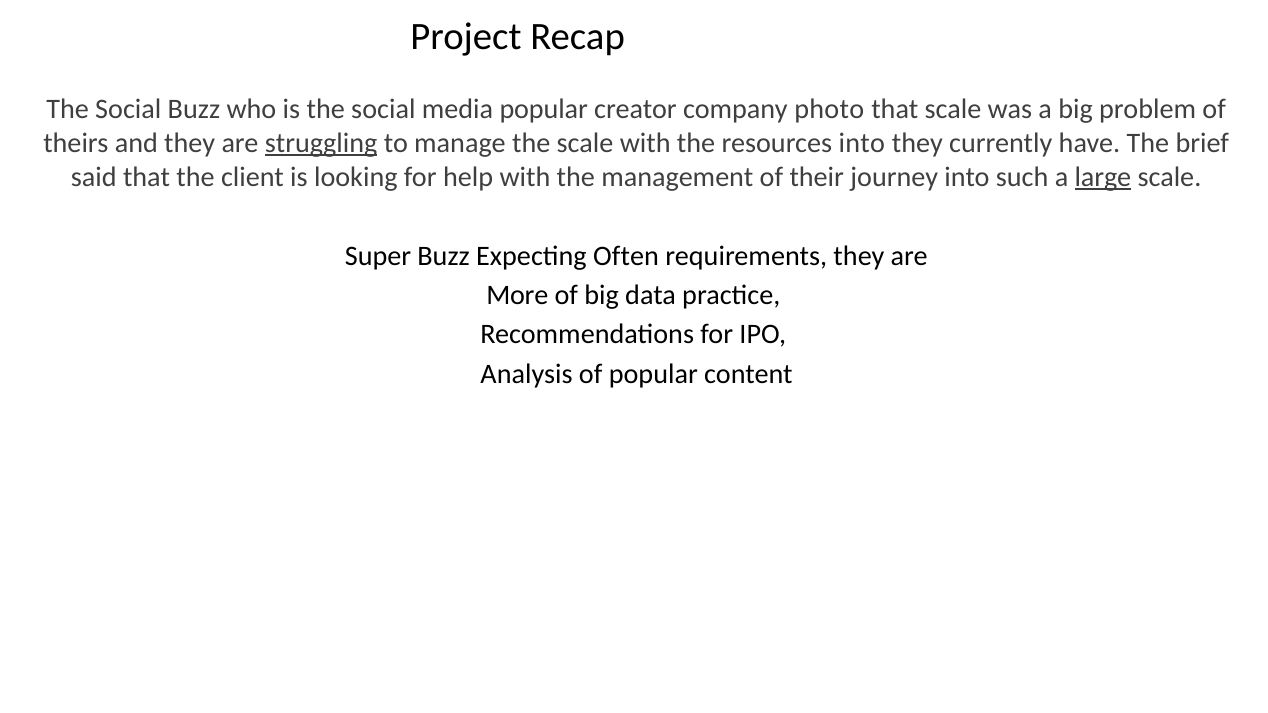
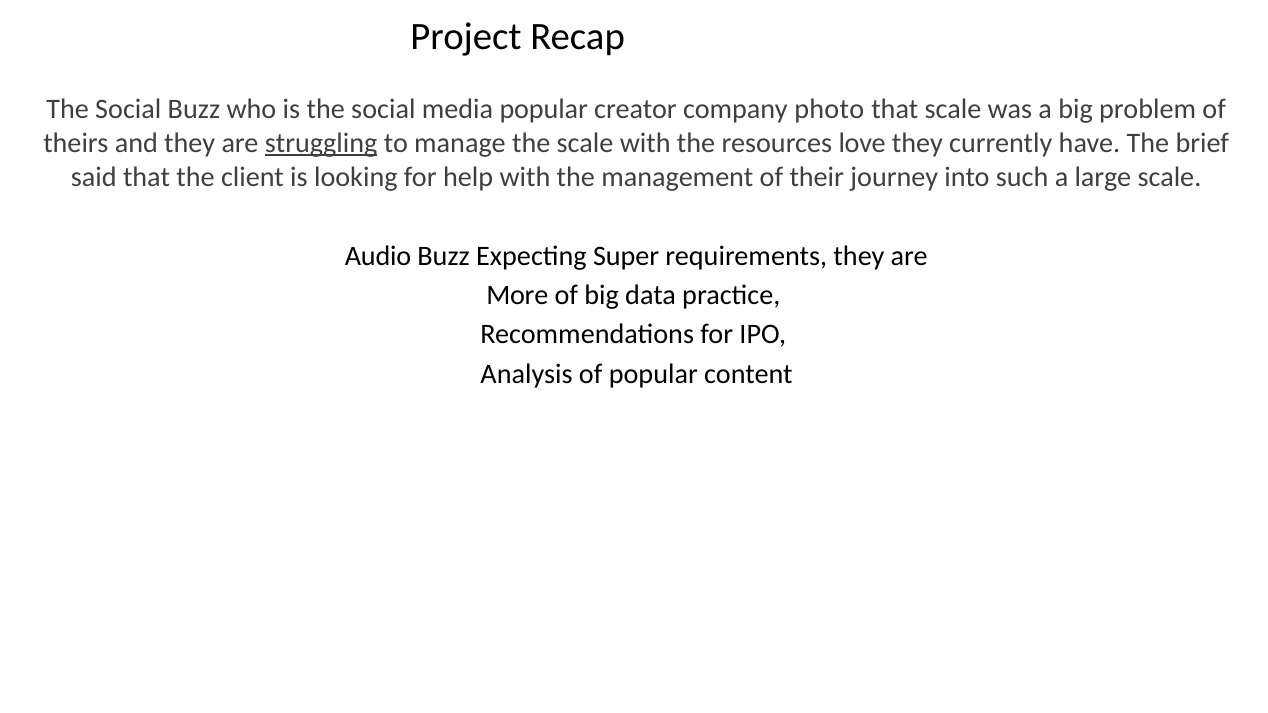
resources into: into -> love (862, 143)
large underline: present -> none (1103, 177)
Super: Super -> Audio (378, 256)
Often: Often -> Super (626, 256)
